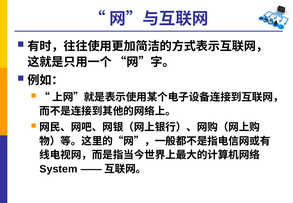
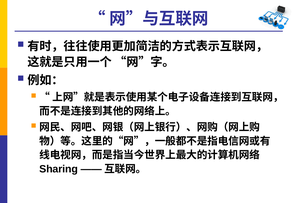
System: System -> Sharing (59, 169)
